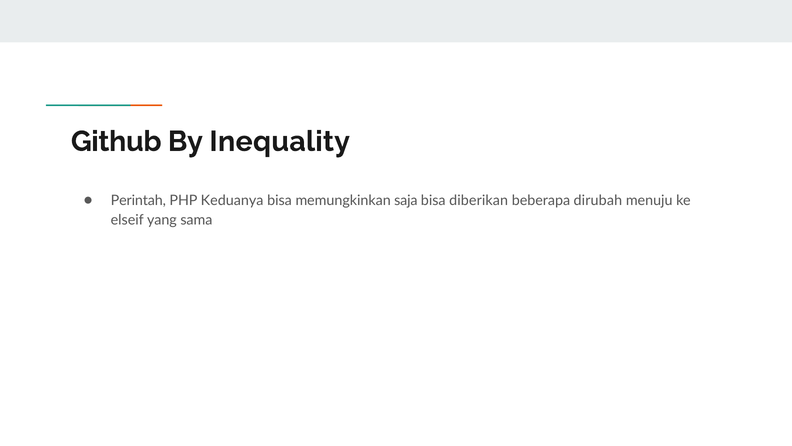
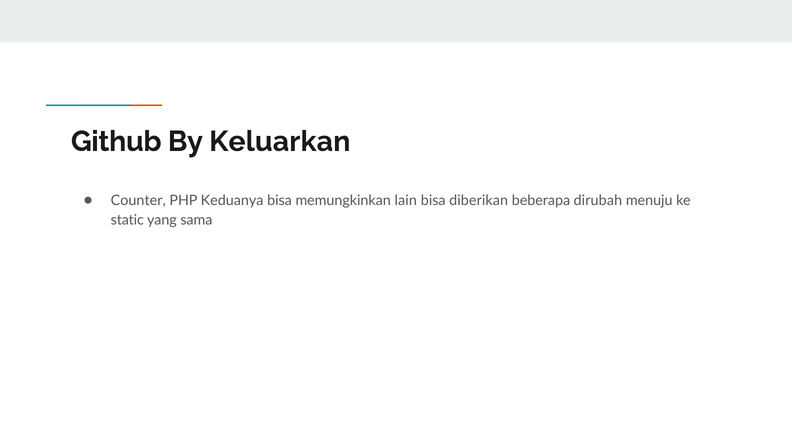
Inequality: Inequality -> Keluarkan (280, 141)
Perintah: Perintah -> Counter (138, 200)
saja: saja -> lain (406, 200)
elseif: elseif -> static (127, 220)
